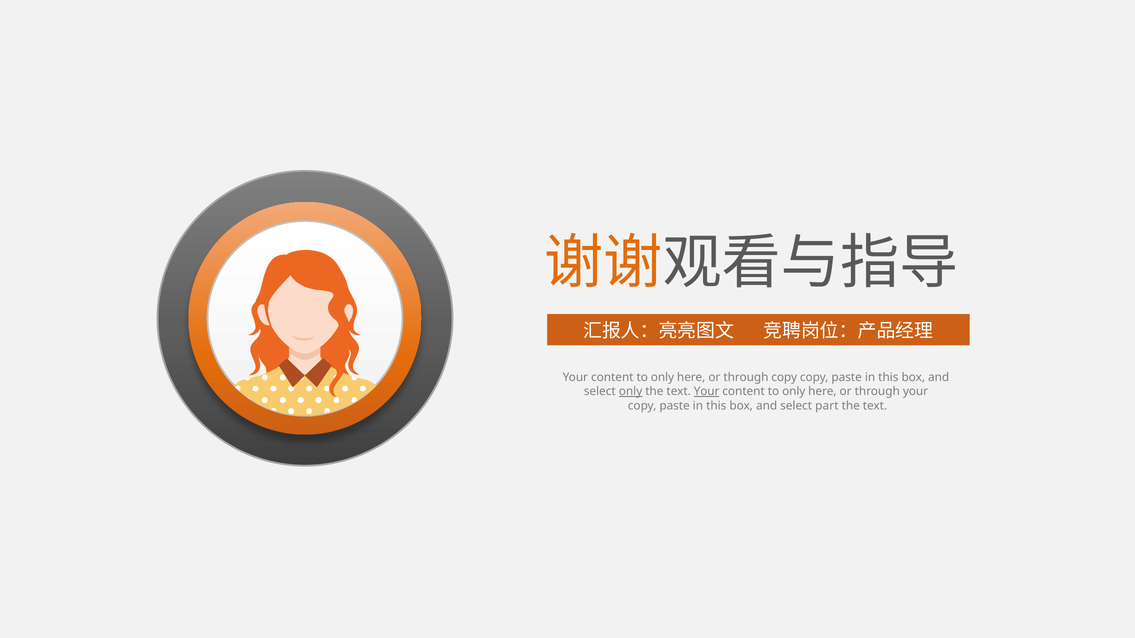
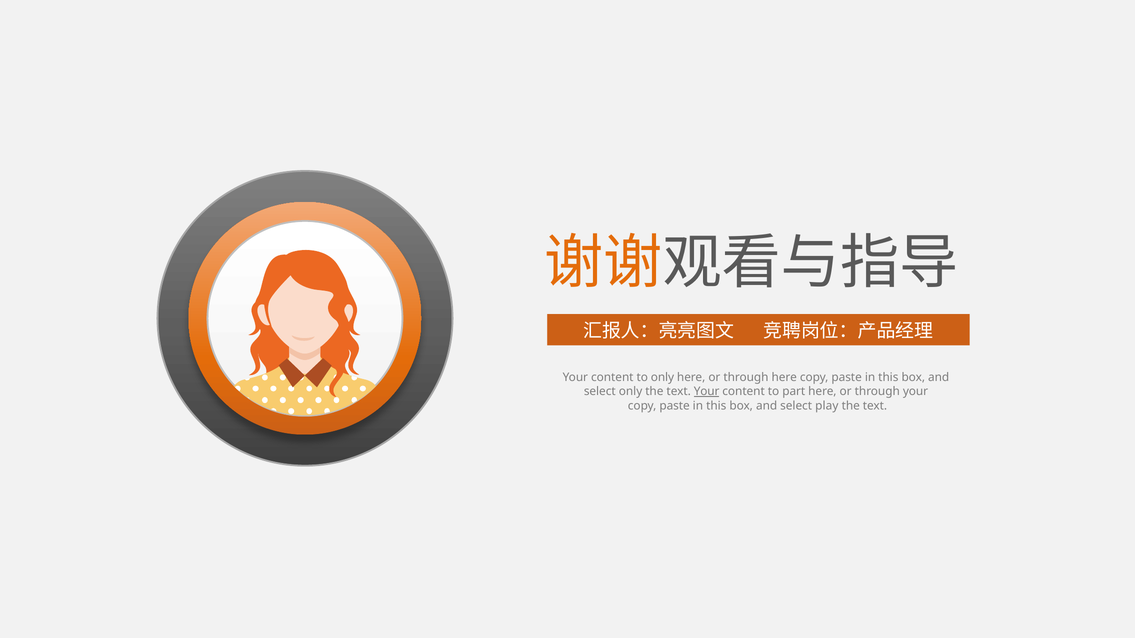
through copy: copy -> here (784, 378)
only underline: present -> none (631, 392)
only: only -> part (794, 392)
part: part -> play (827, 406)
